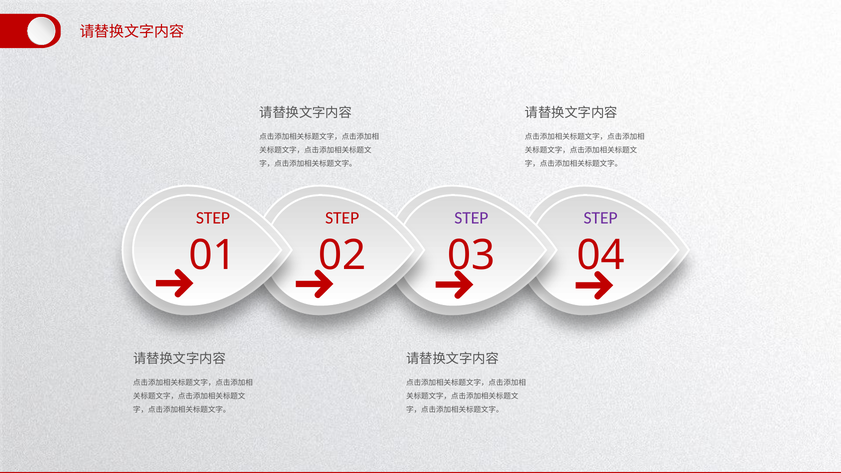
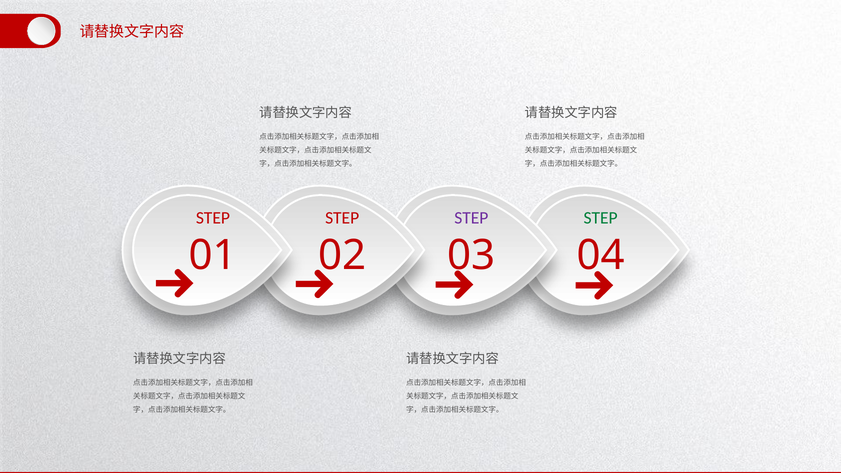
STEP colour: purple -> green (601, 218)
